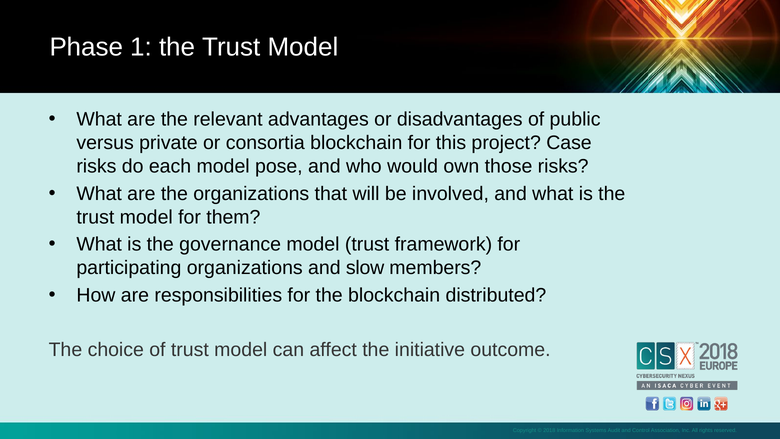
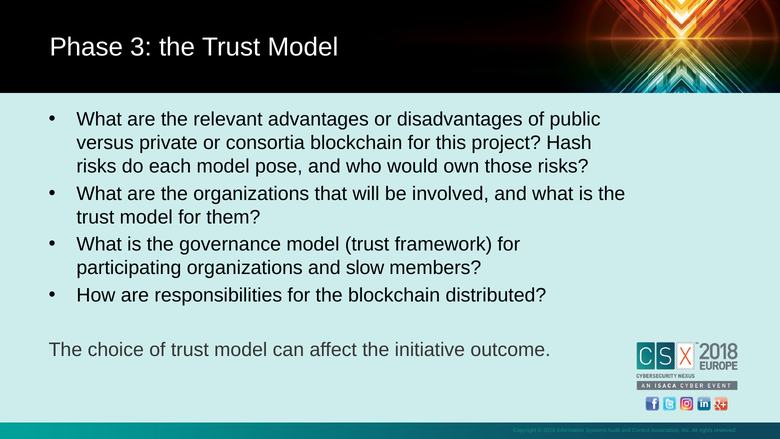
1: 1 -> 3 (141, 47)
Case: Case -> Hash (569, 143)
